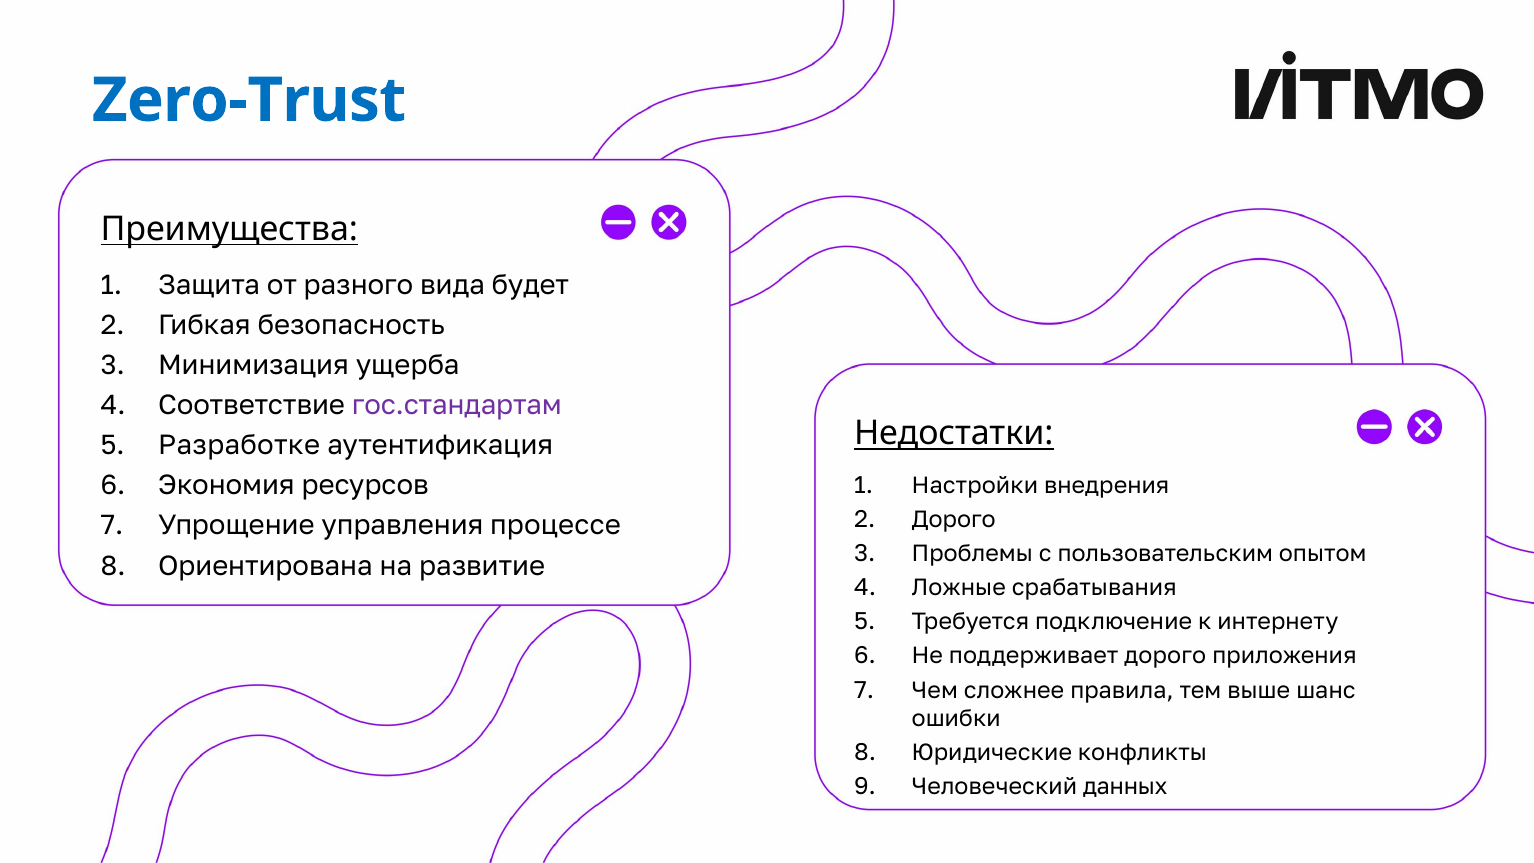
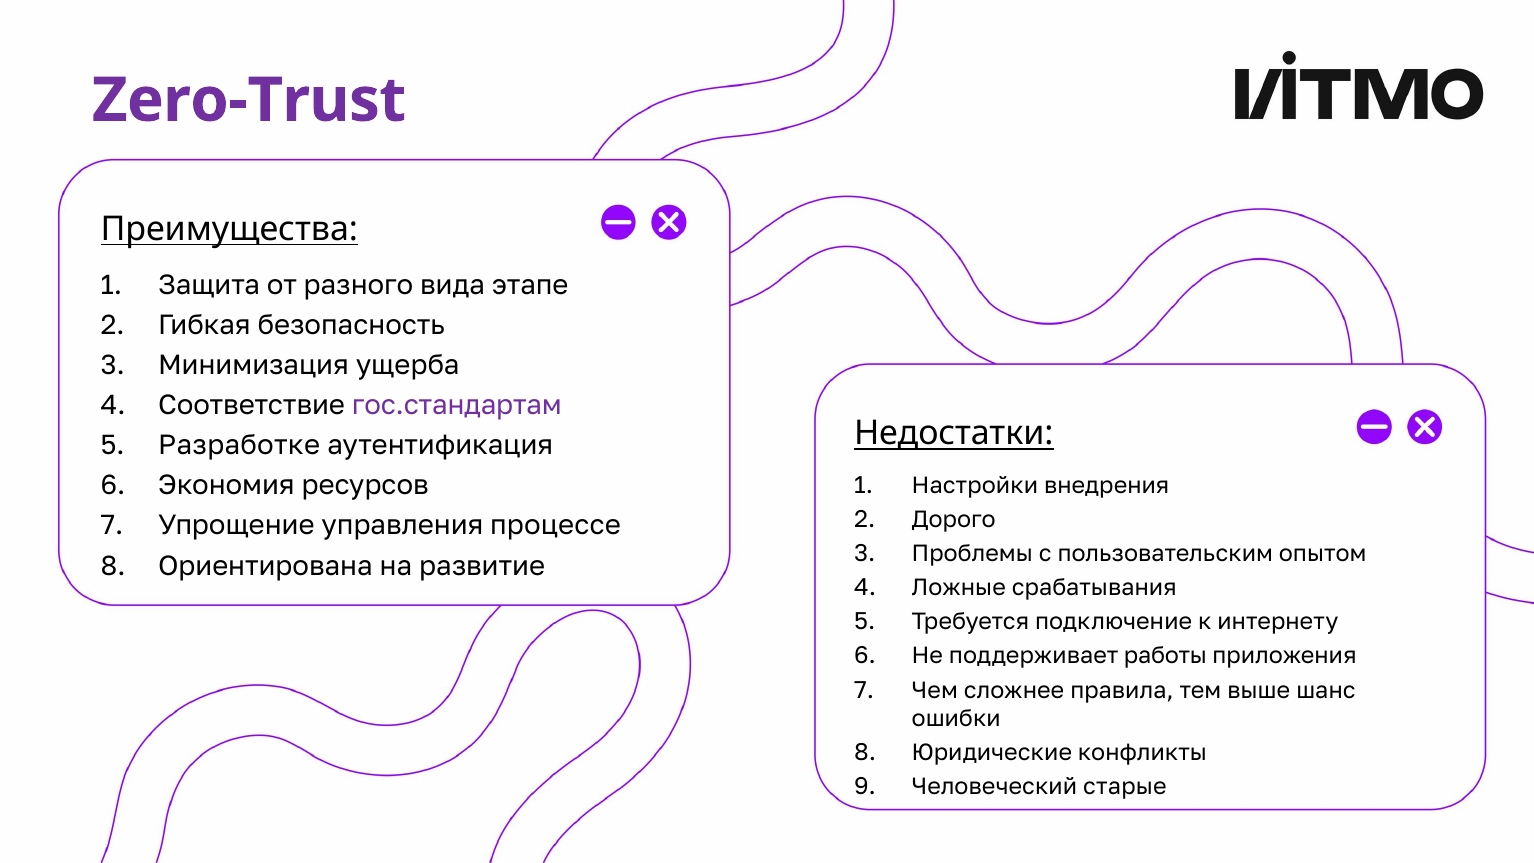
Zero-Trust colour: blue -> purple (249, 100)
будет: будет -> этапе (530, 285)
поддерживает дорого: дорого -> работы (1165, 656)
данных: данных -> старые (1125, 787)
